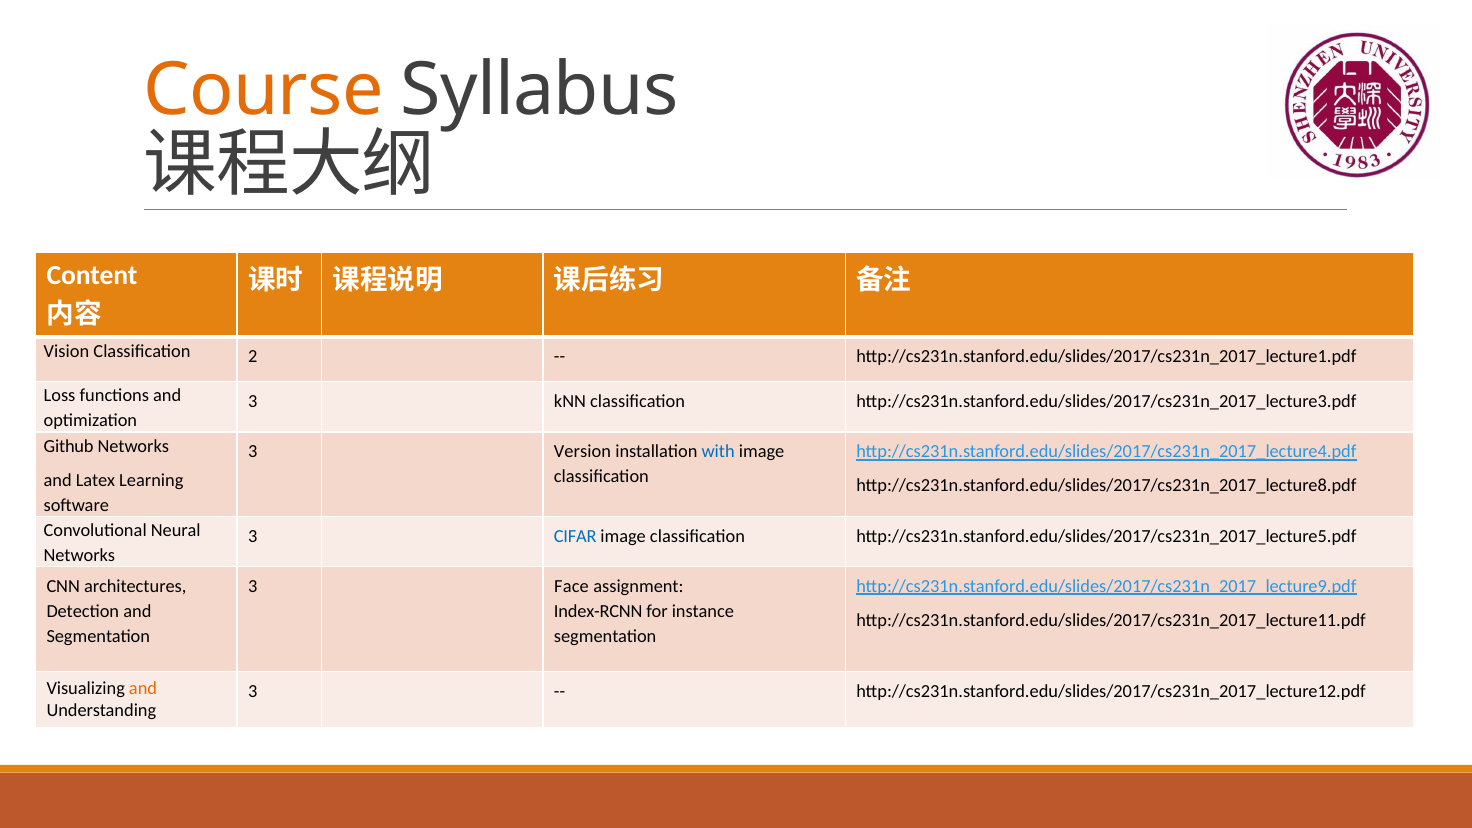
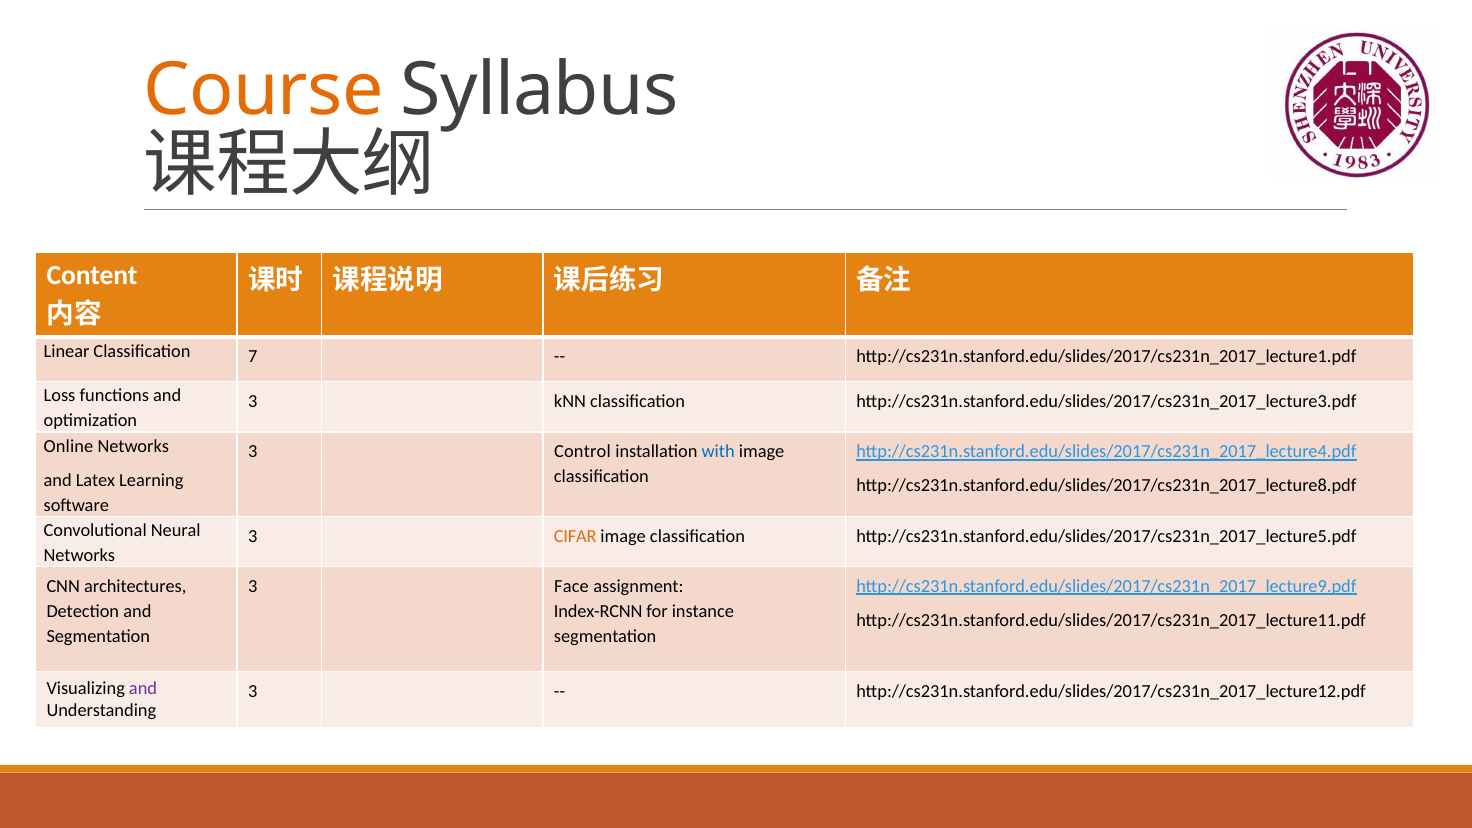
Vision: Vision -> Linear (67, 351)
2: 2 -> 7 (253, 357)
Github: Github -> Online (68, 446)
Version: Version -> Control (582, 452)
CIFAR colour: blue -> orange (575, 536)
and colour: orange -> purple (143, 688)
